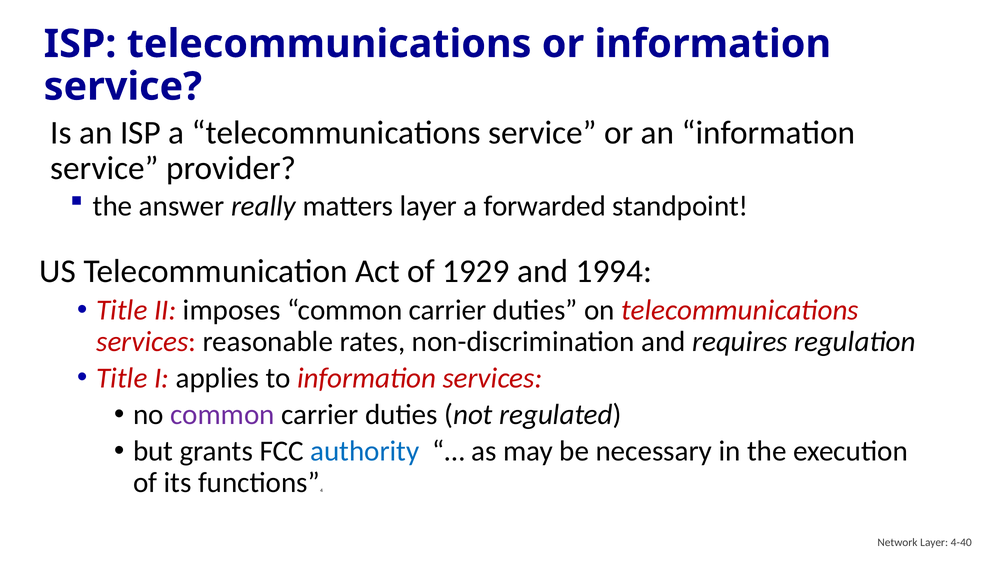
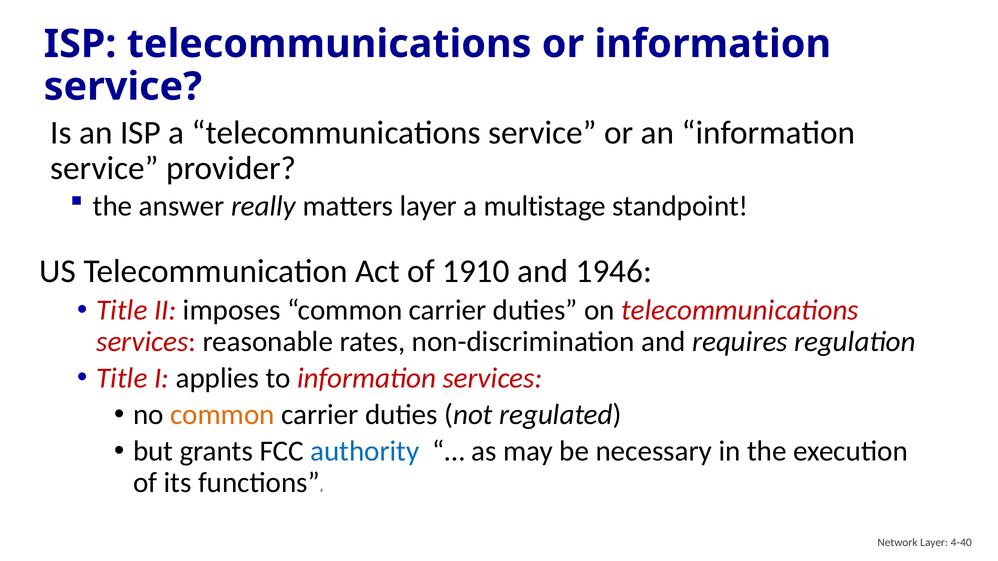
forwarded: forwarded -> multistage (545, 206)
1929: 1929 -> 1910 (476, 271)
1994: 1994 -> 1946 (614, 271)
common colour: purple -> orange (222, 415)
